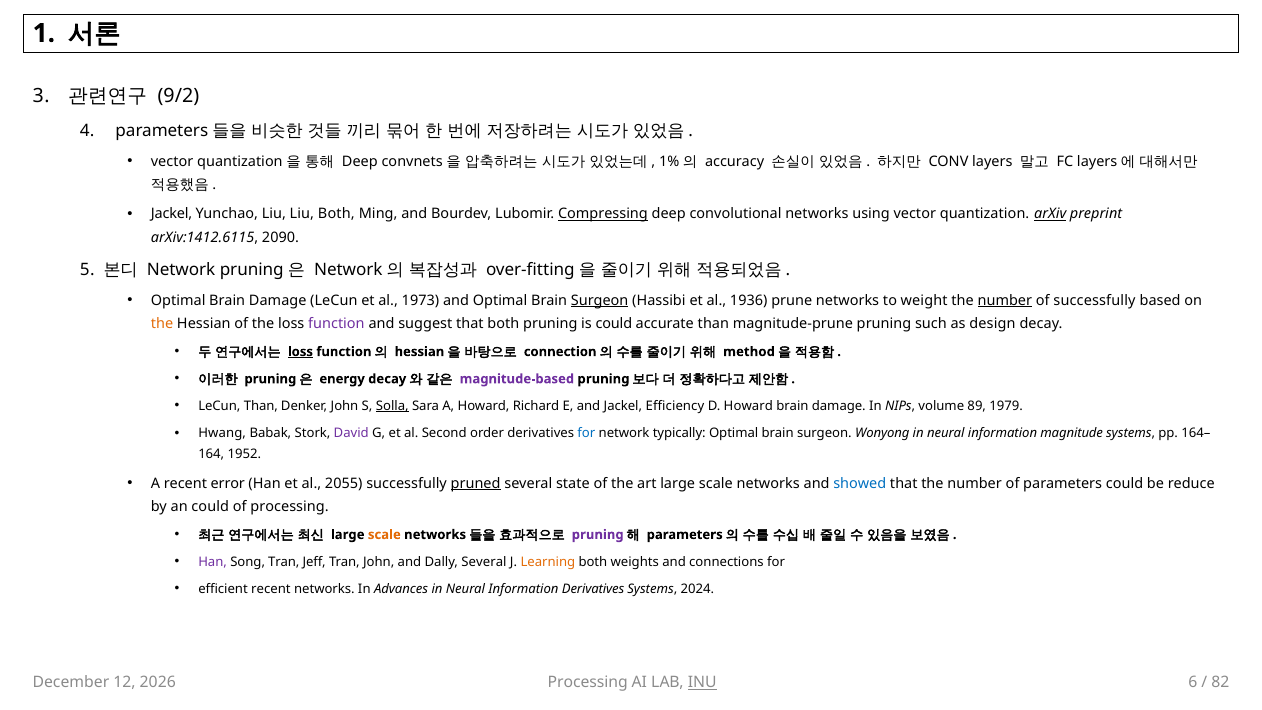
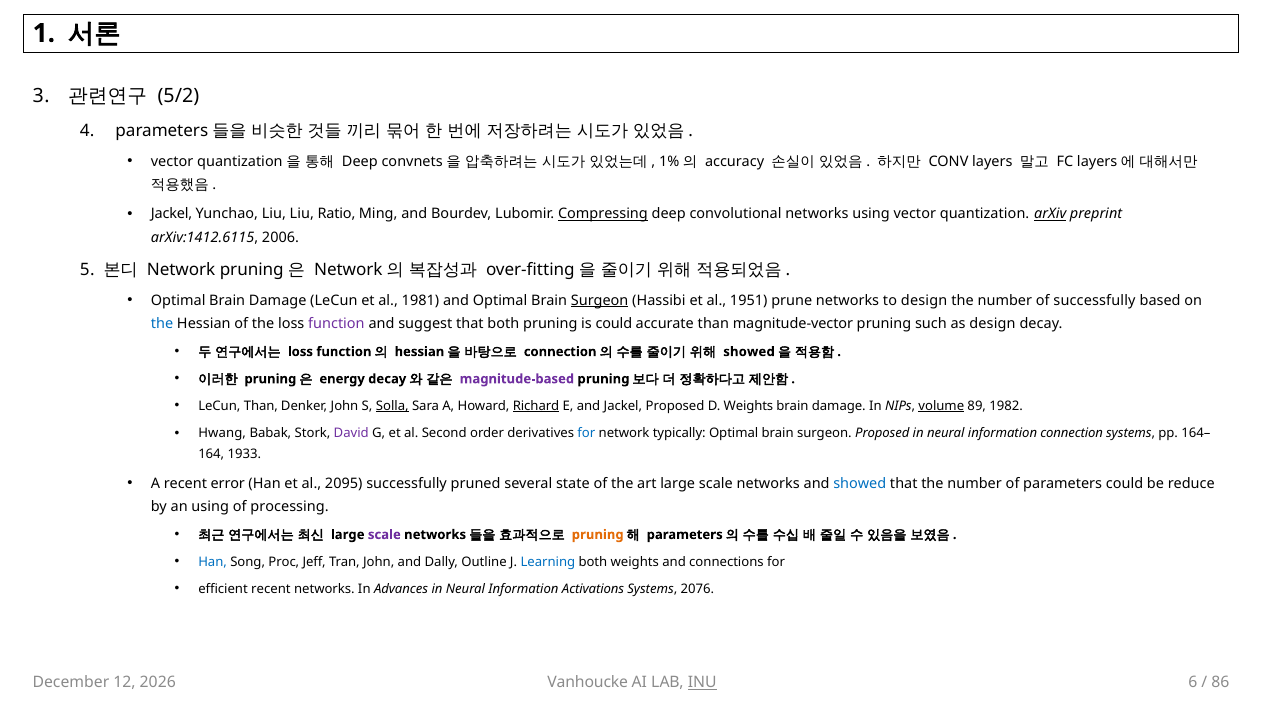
9/2: 9/2 -> 5/2 (178, 96)
Liu Both: Both -> Ratio (336, 214)
2090: 2090 -> 2006 (281, 237)
1973: 1973 -> 1981 (421, 300)
1936: 1936 -> 1951 (749, 300)
to weight: weight -> design (924, 300)
number underline: present -> none (1005, 300)
the colour: orange -> blue (162, 324)
magnitude-prune: magnitude-prune -> magnitude-vector (793, 324)
loss underline: present -> none (300, 352)
method: method -> showed (749, 352)
Richard underline: none -> present (536, 406)
Jackel Efficiency: Efficiency -> Proposed (675, 406)
D Howard: Howard -> Weights (748, 406)
volume underline: none -> present (941, 406)
1979: 1979 -> 1982 (1006, 406)
surgeon Wonyong: Wonyong -> Proposed (882, 433)
information magnitude: magnitude -> connection (1072, 433)
1952: 1952 -> 1933 (244, 455)
2055: 2055 -> 2095 (344, 483)
pruned underline: present -> none (476, 483)
an could: could -> using (210, 507)
scale colour: orange -> purple (384, 535)
pruning colour: purple -> orange (598, 535)
Han colour: purple -> blue (213, 562)
Song Tran: Tran -> Proc (284, 562)
Dally Several: Several -> Outline (484, 562)
Learning colour: orange -> blue (548, 562)
Information Derivatives: Derivatives -> Activations (593, 589)
2024: 2024 -> 2076 (697, 589)
Processing: Processing -> Vanhoucke (588, 682)
82: 82 -> 86 (1220, 682)
